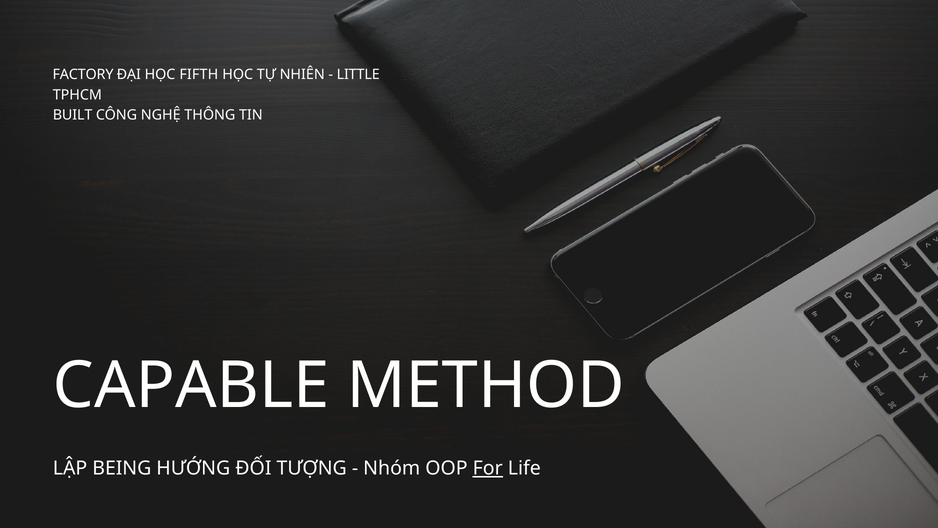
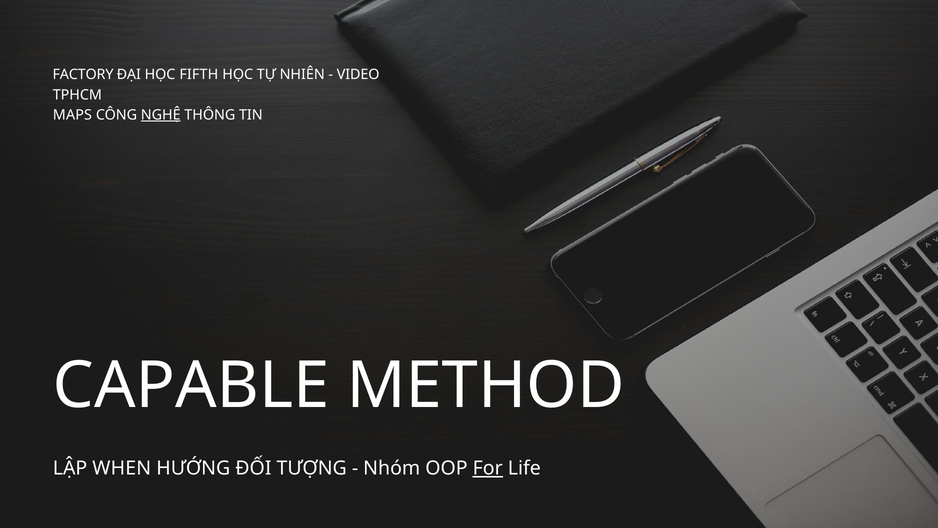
LITTLE: LITTLE -> VIDEO (358, 75)
BUILT: BUILT -> MAPS (72, 115)
NGHỆ underline: none -> present (161, 115)
BEING: BEING -> WHEN (122, 468)
